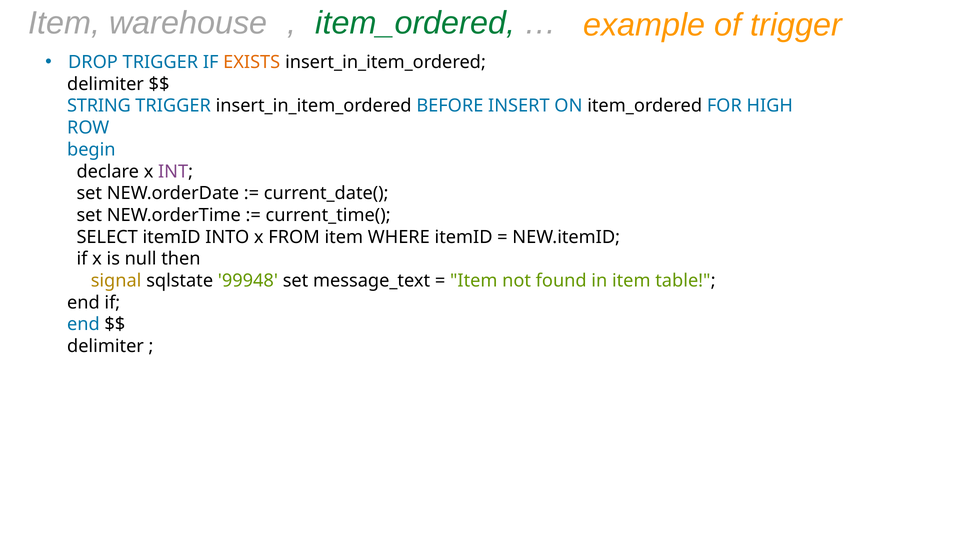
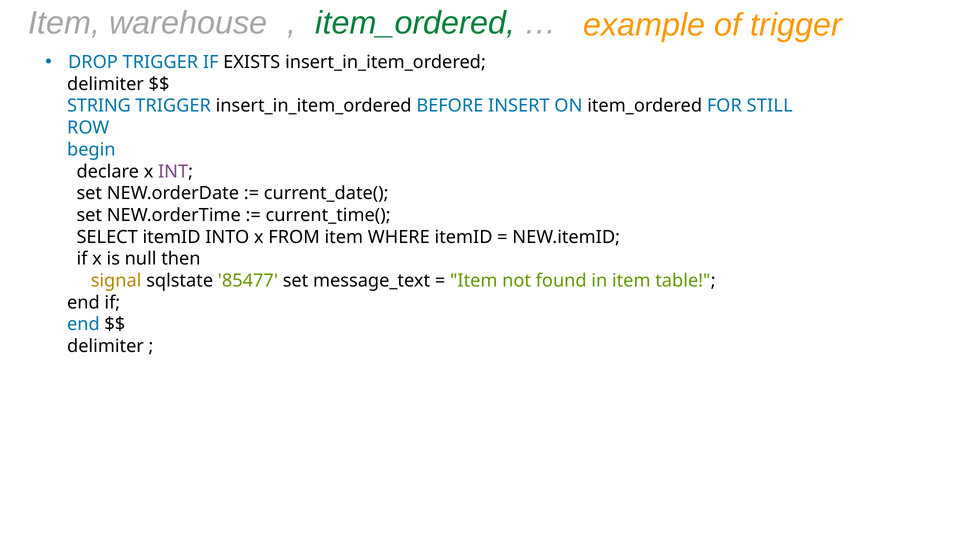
EXISTS colour: orange -> black (252, 62)
HIGH: HIGH -> STILL (770, 106)
99948: 99948 -> 85477 (248, 281)
